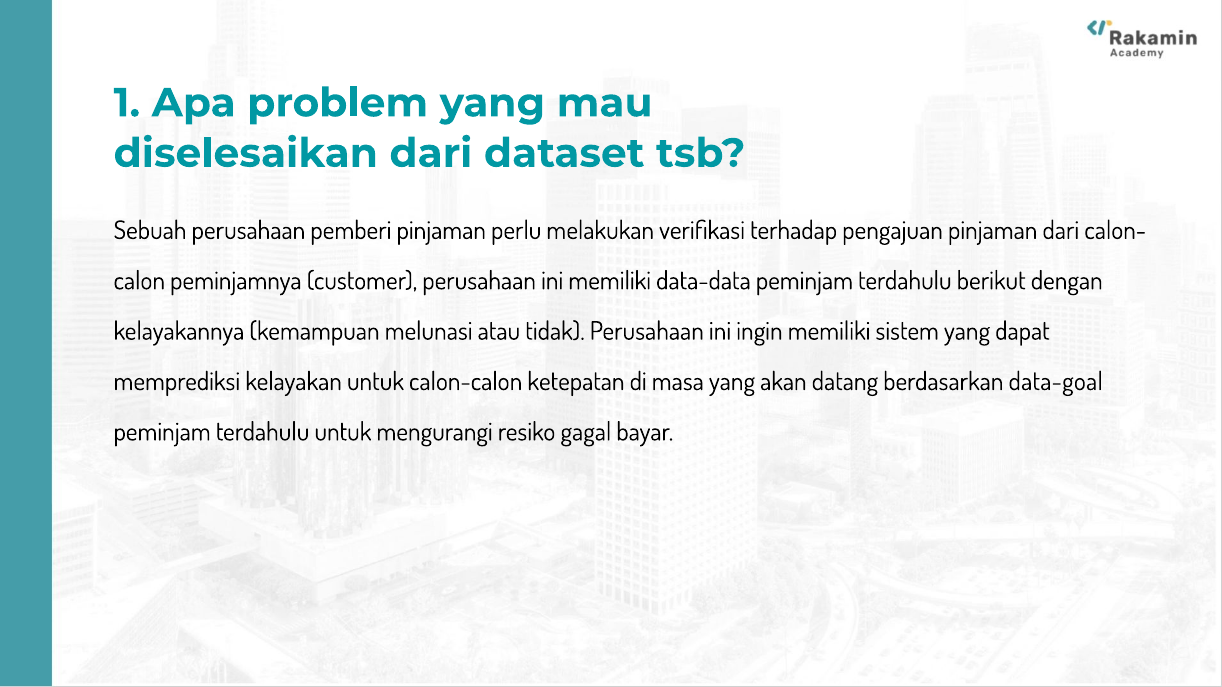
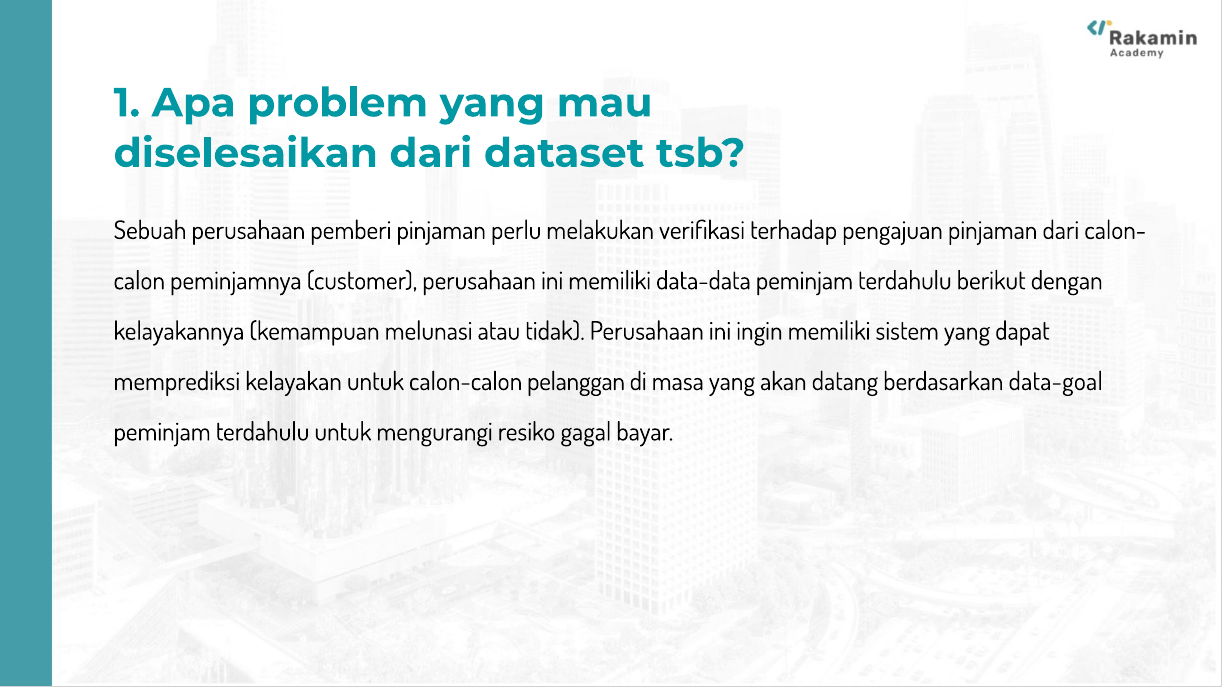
ketepatan: ketepatan -> pelanggan (576, 382)
